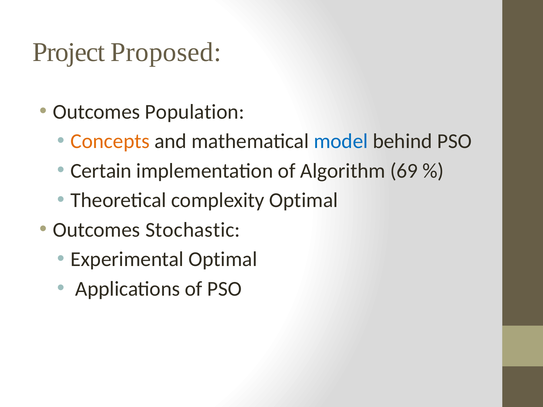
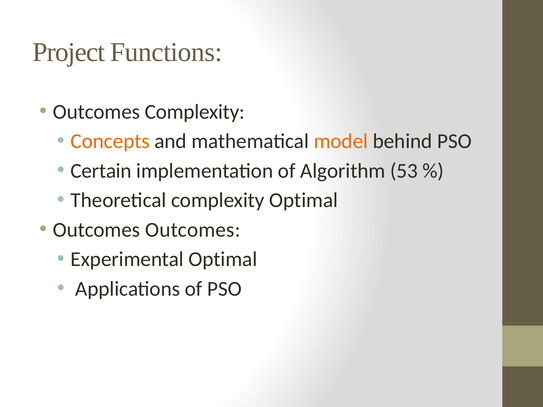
Proposed: Proposed -> Functions (166, 52)
Outcomes Population: Population -> Complexity (195, 112)
model colour: blue -> orange (341, 141)
69: 69 -> 53 (404, 171)
Outcomes Stochastic: Stochastic -> Outcomes (193, 230)
